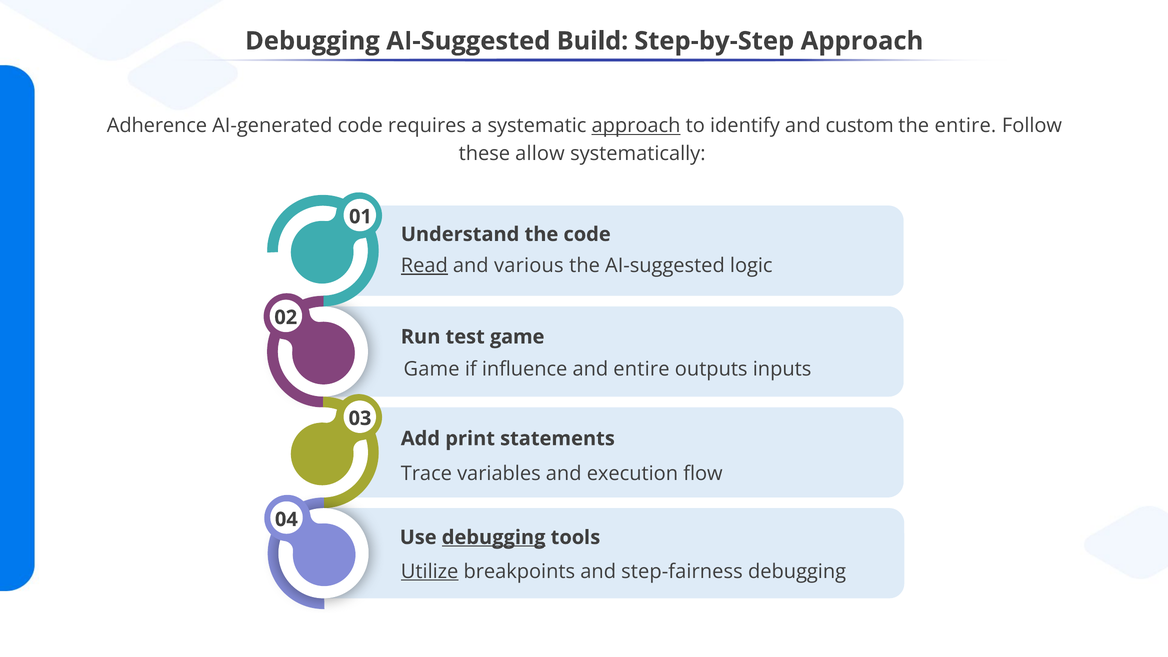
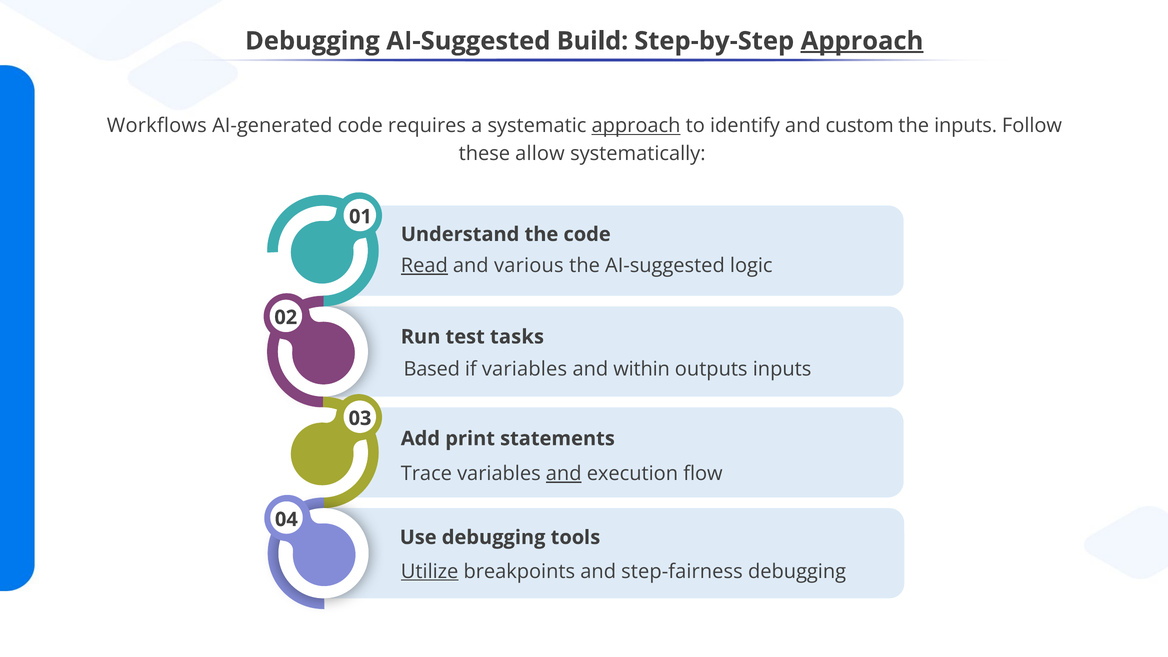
Approach underline: none -> present (862, 41)
Adherence: Adherence -> Workflows (157, 126)
the entire: entire -> inputs (966, 126)
test game: game -> tasks (517, 337)
Game: Game -> Based (432, 369)
if influence: influence -> variables (524, 369)
and entire: entire -> within (642, 369)
and underline: none -> present (564, 474)
debugging underline: present -> none (494, 537)
